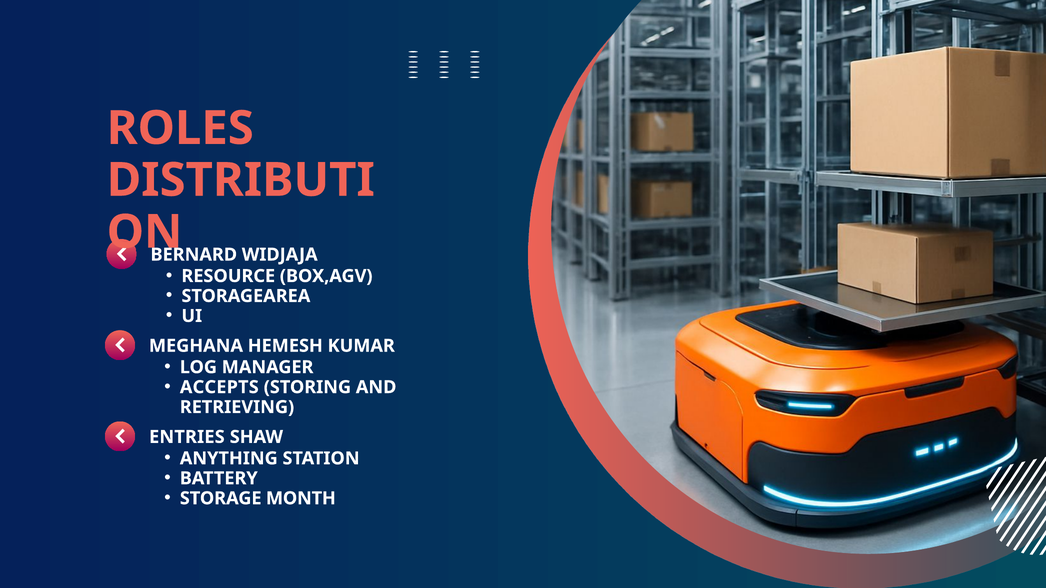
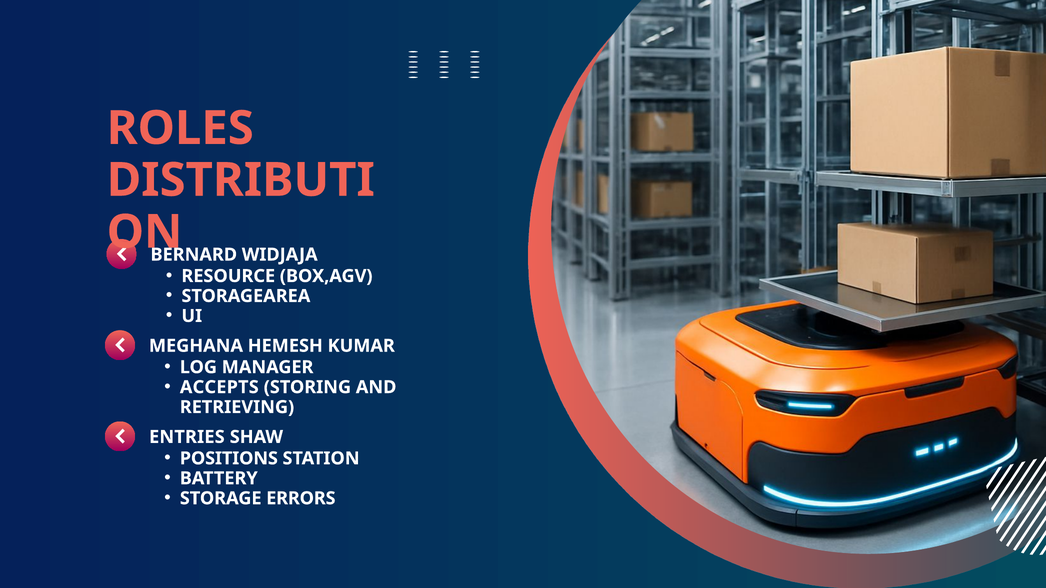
ANYTHING: ANYTHING -> POSITIONS (229, 459)
MONTH: MONTH -> ERRORS (301, 499)
